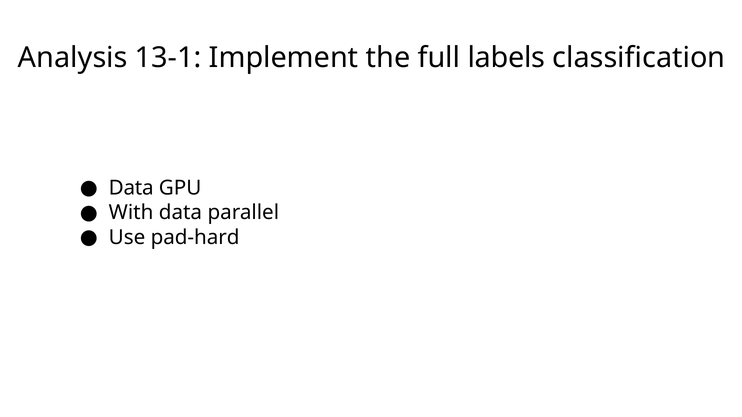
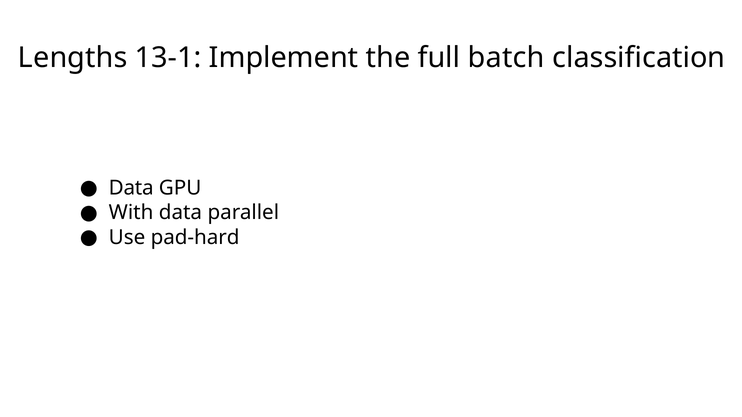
Analysis: Analysis -> Lengths (73, 58)
labels: labels -> batch (506, 58)
